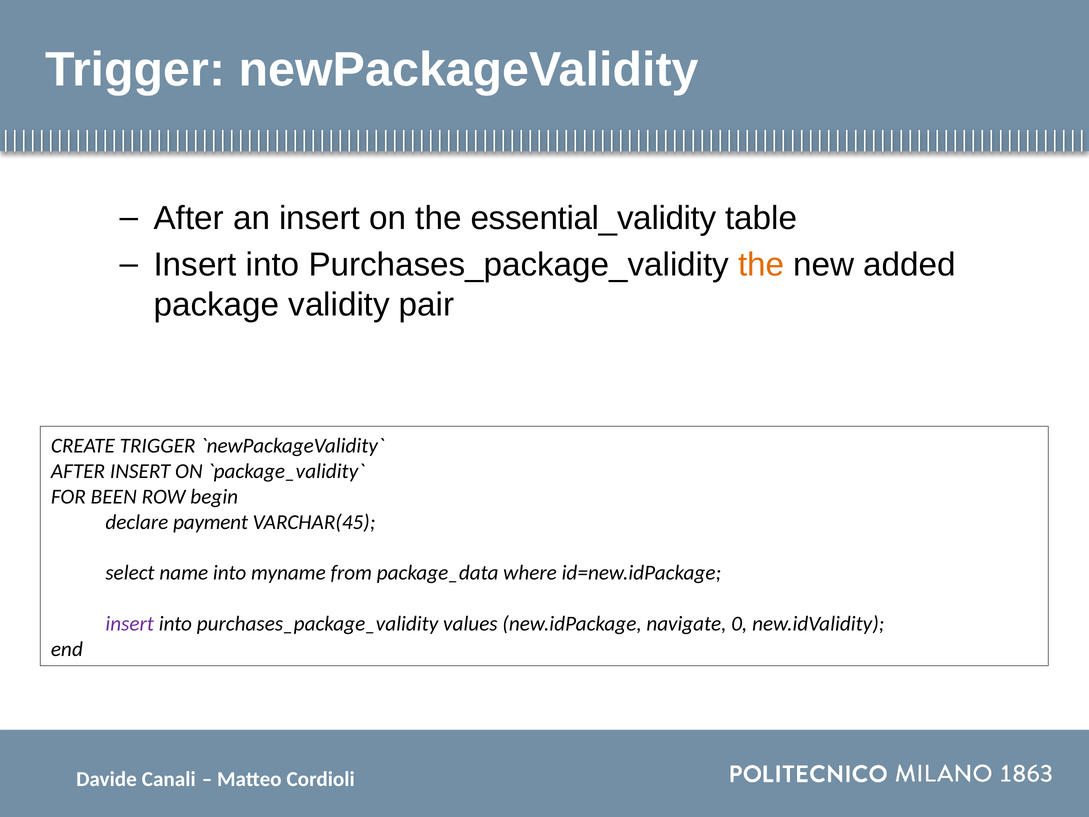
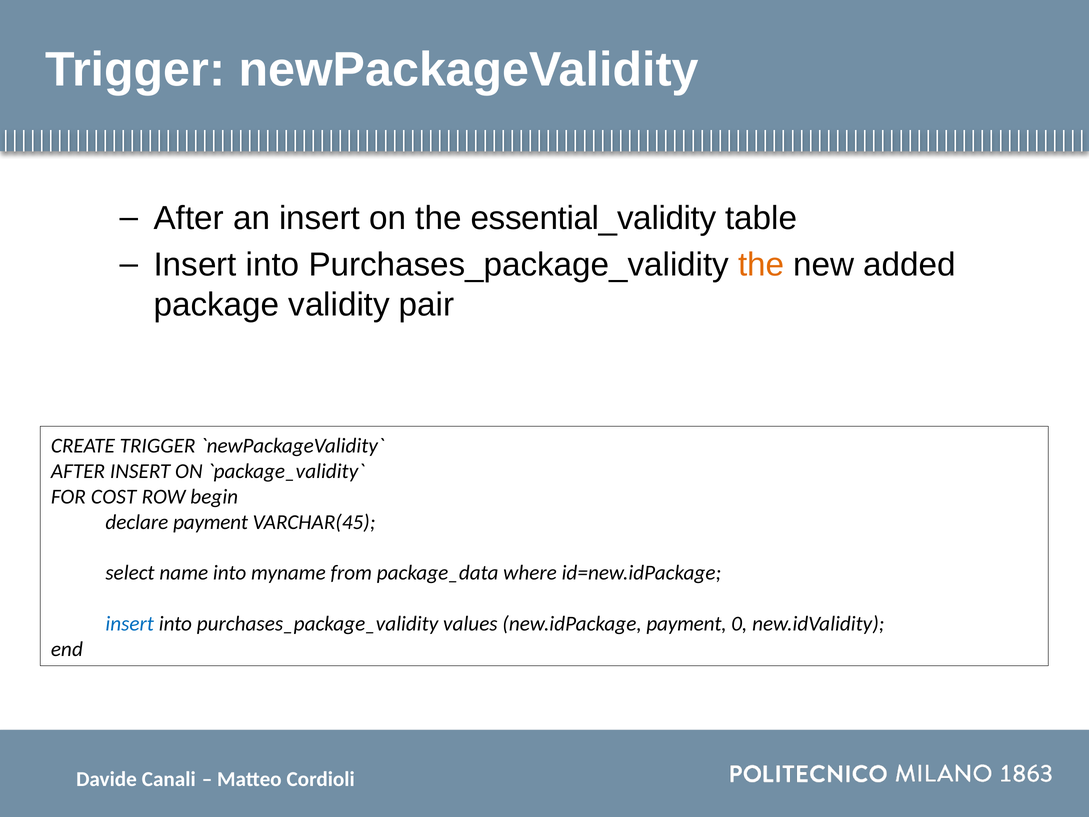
BEEN: BEEN -> COST (114, 497)
insert colour: purple -> blue (130, 624)
new.idPackage navigate: navigate -> payment (686, 624)
